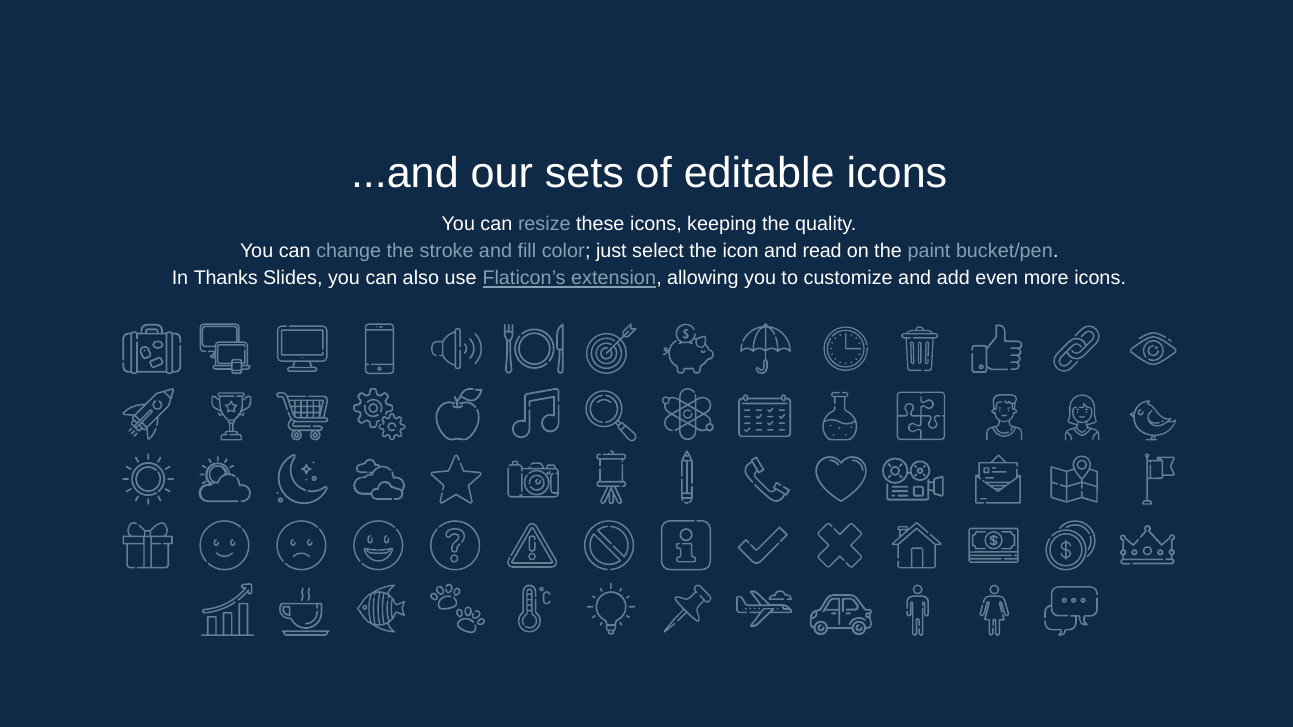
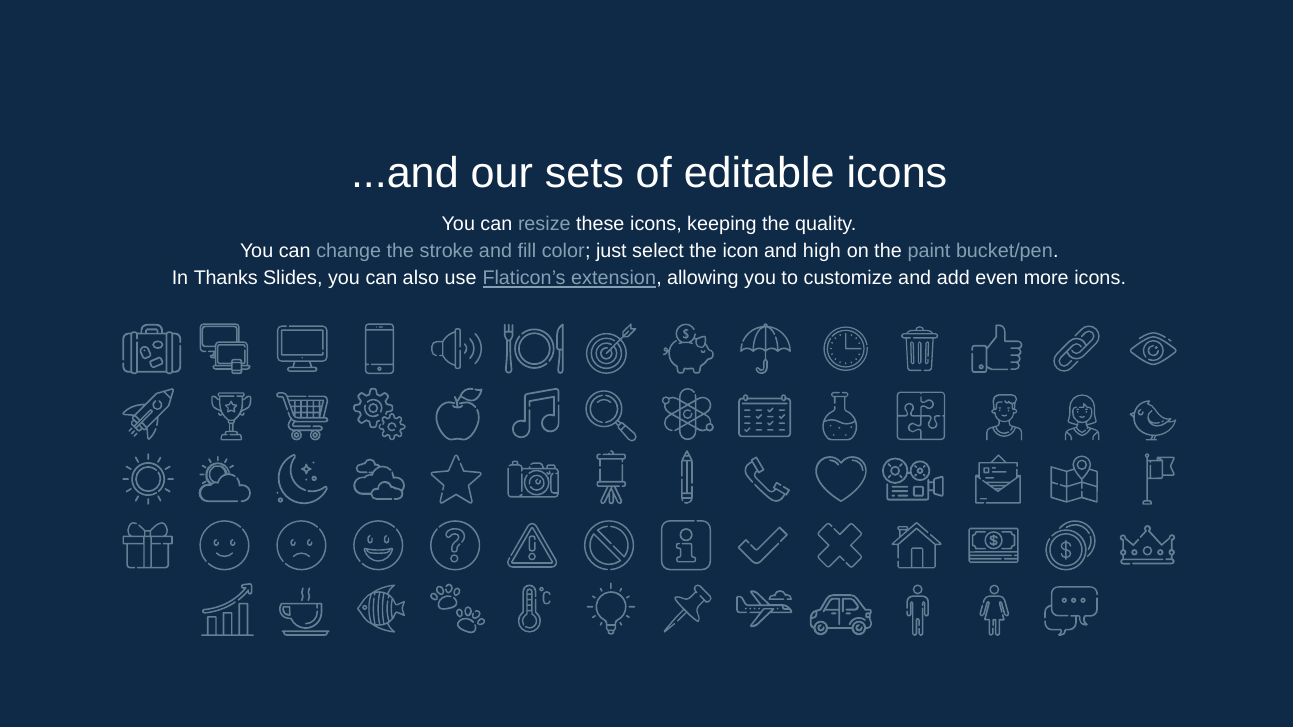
read: read -> high (822, 251)
